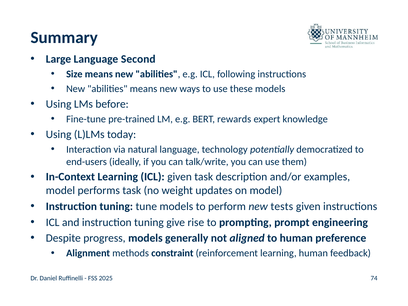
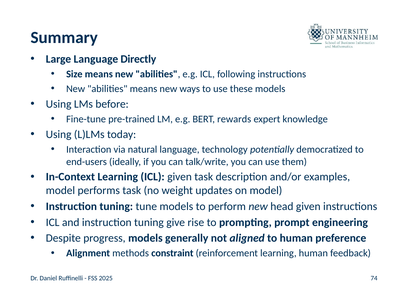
Second: Second -> Directly (138, 59)
tests: tests -> head (282, 206)
